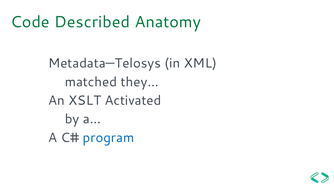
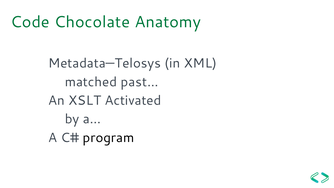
Described: Described -> Chocolate (92, 22)
they…: they… -> past… (140, 82)
program colour: blue -> black (109, 138)
